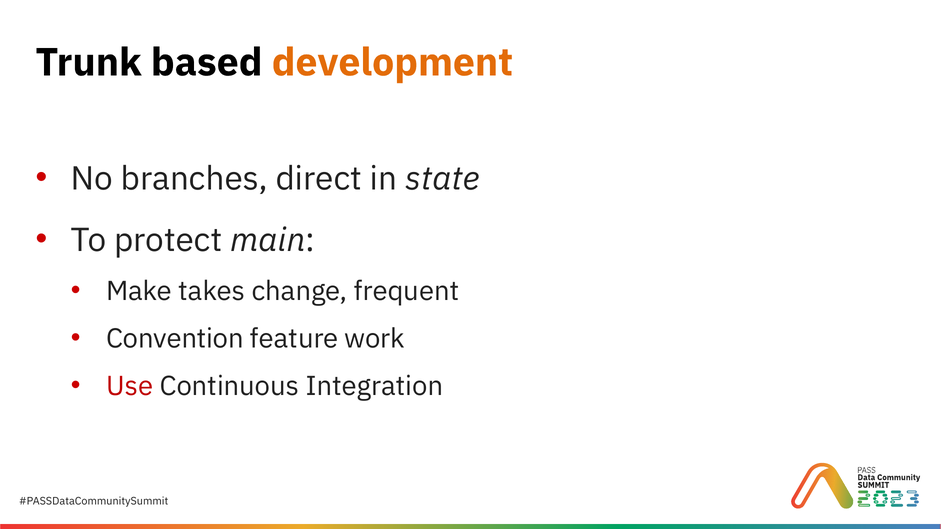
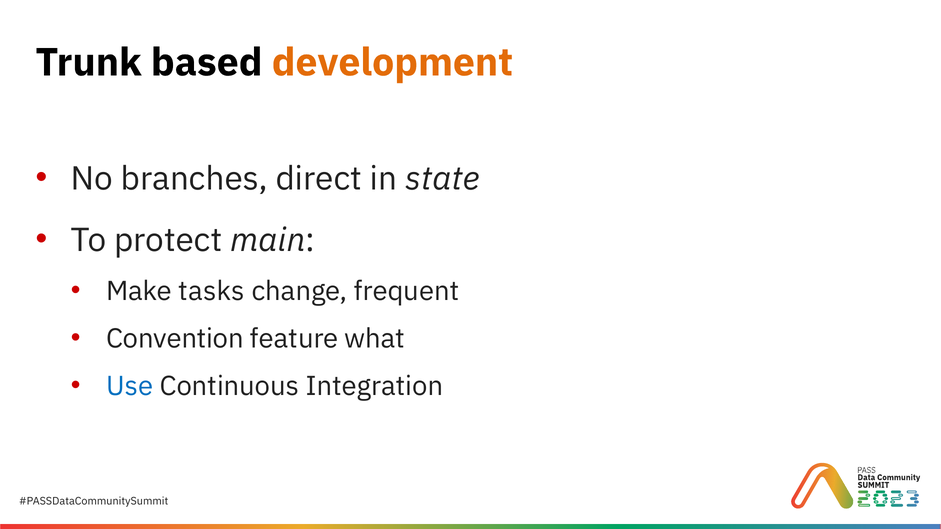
takes: takes -> tasks (212, 291)
work: work -> what (375, 339)
Use colour: red -> blue (130, 386)
